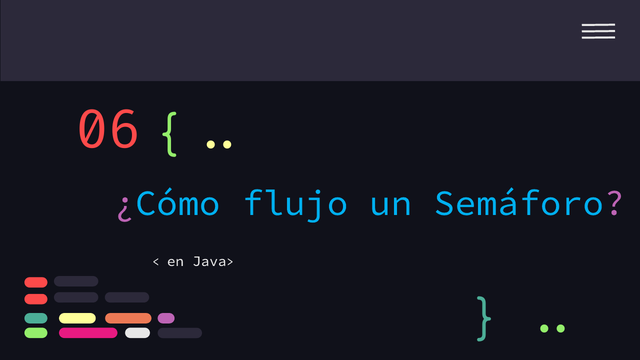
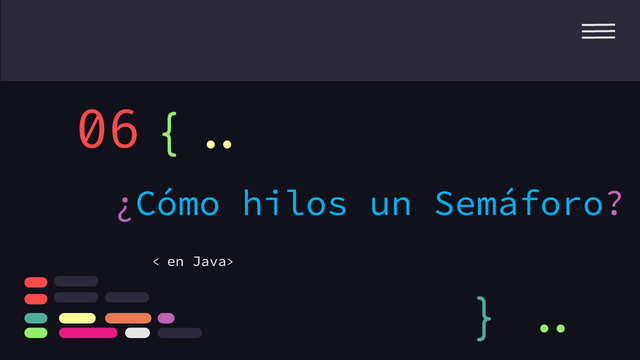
flujo: flujo -> hilos (295, 203)
